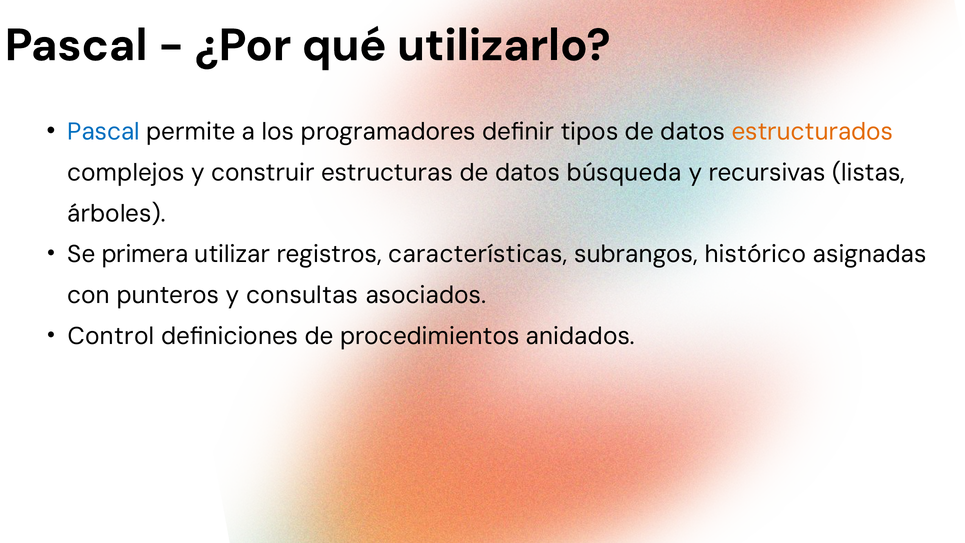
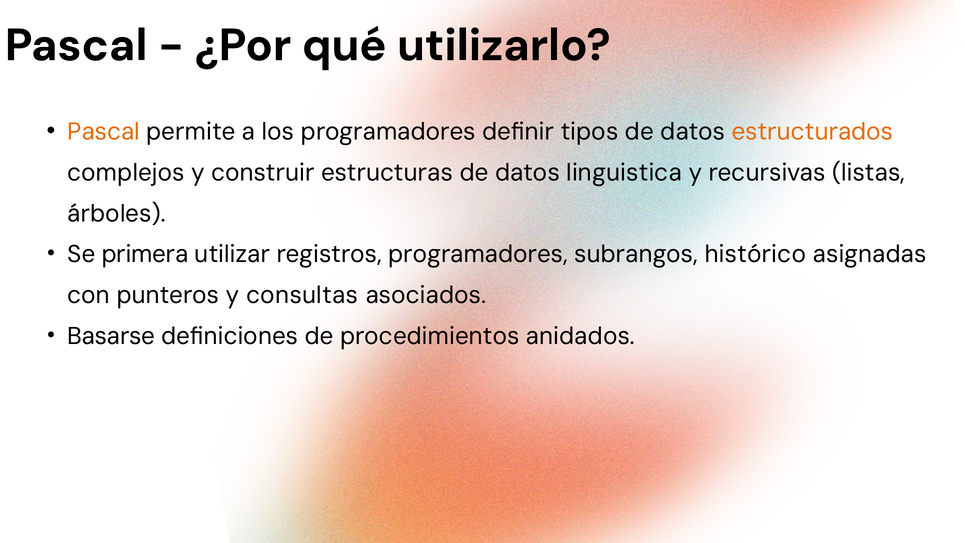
Pascal colour: blue -> orange (104, 132)
búsqueda: búsqueda -> linguistica (624, 173)
registros características: características -> programadores (478, 254)
Control: Control -> Basarse (111, 336)
